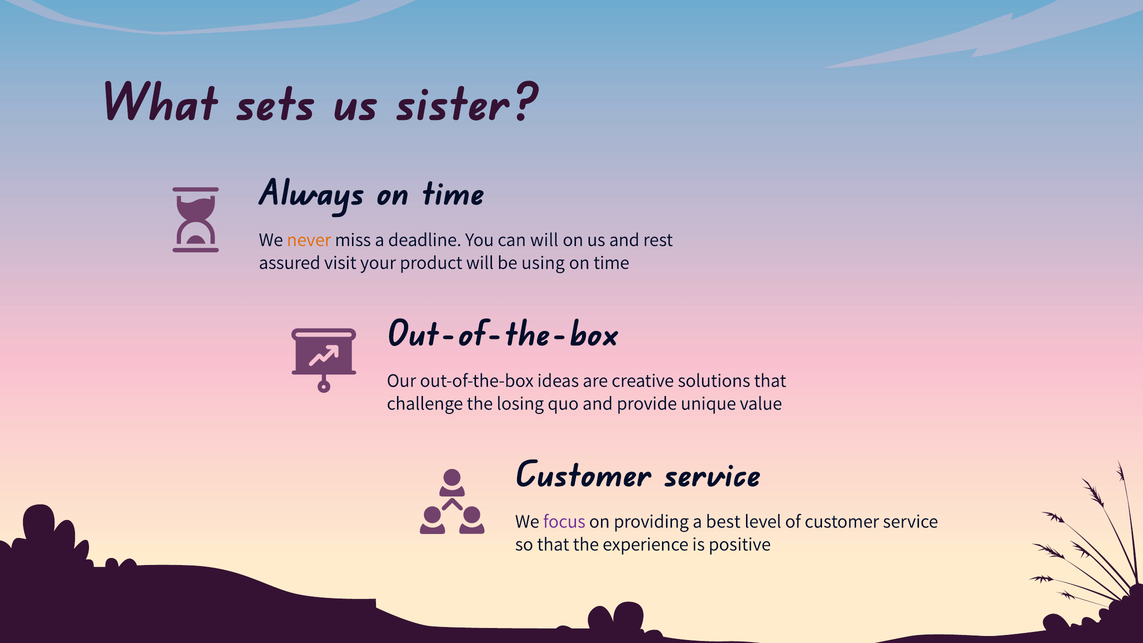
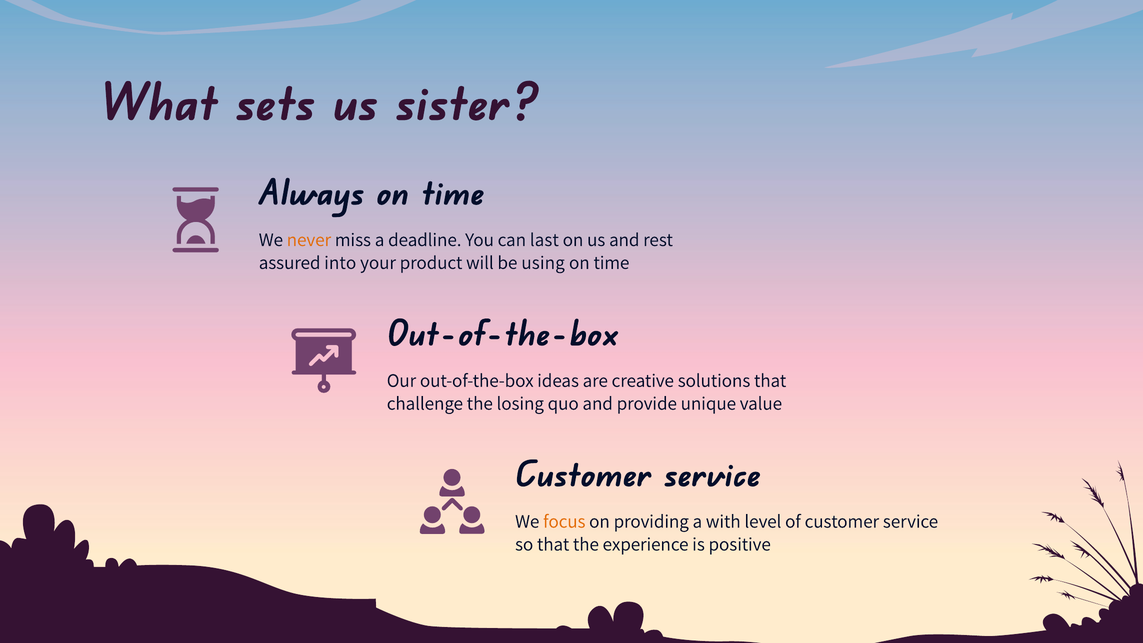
can will: will -> last (544, 240)
visit: visit -> into (340, 263)
focus colour: purple -> orange (564, 521)
best: best -> with (723, 521)
